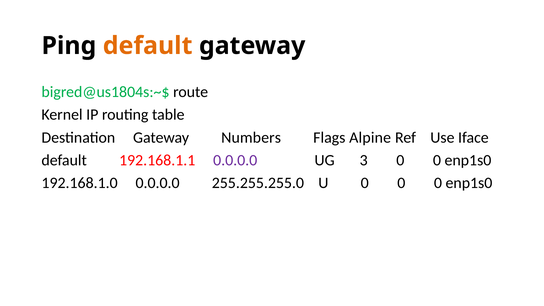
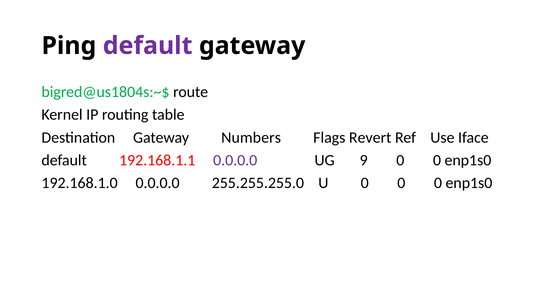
default colour: orange -> purple (148, 46)
Alpine: Alpine -> Revert (370, 137)
3: 3 -> 9 (364, 160)
